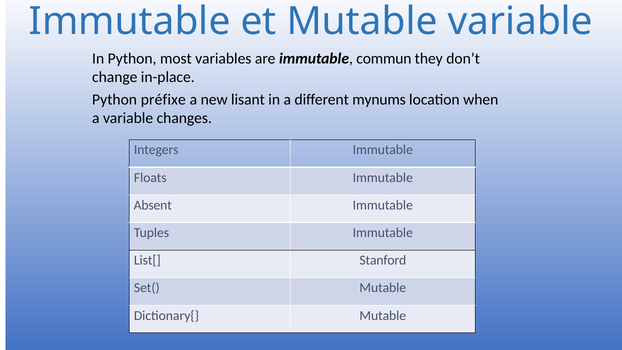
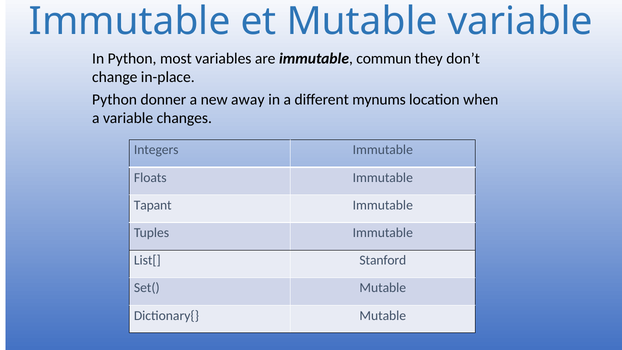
préfixe: préfixe -> donner (163, 100)
lisant: lisant -> away (248, 100)
Absent: Absent -> Tapant (153, 205)
